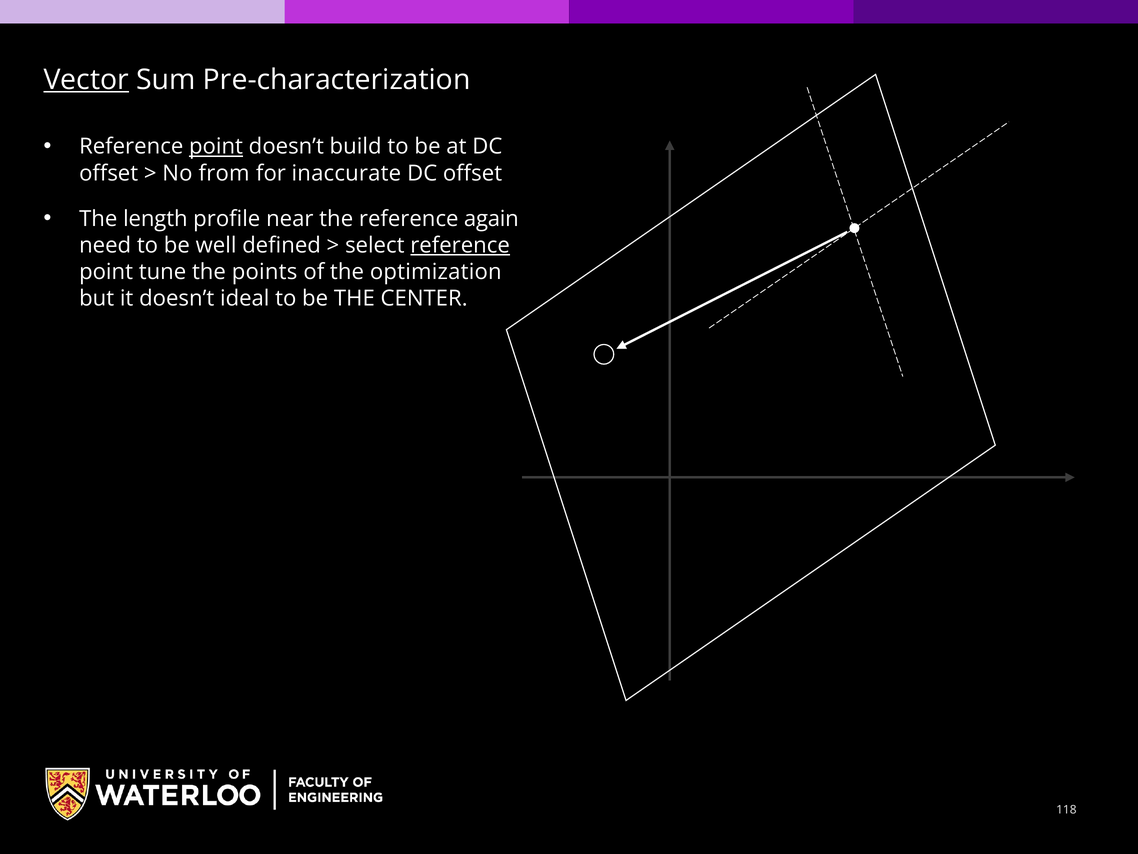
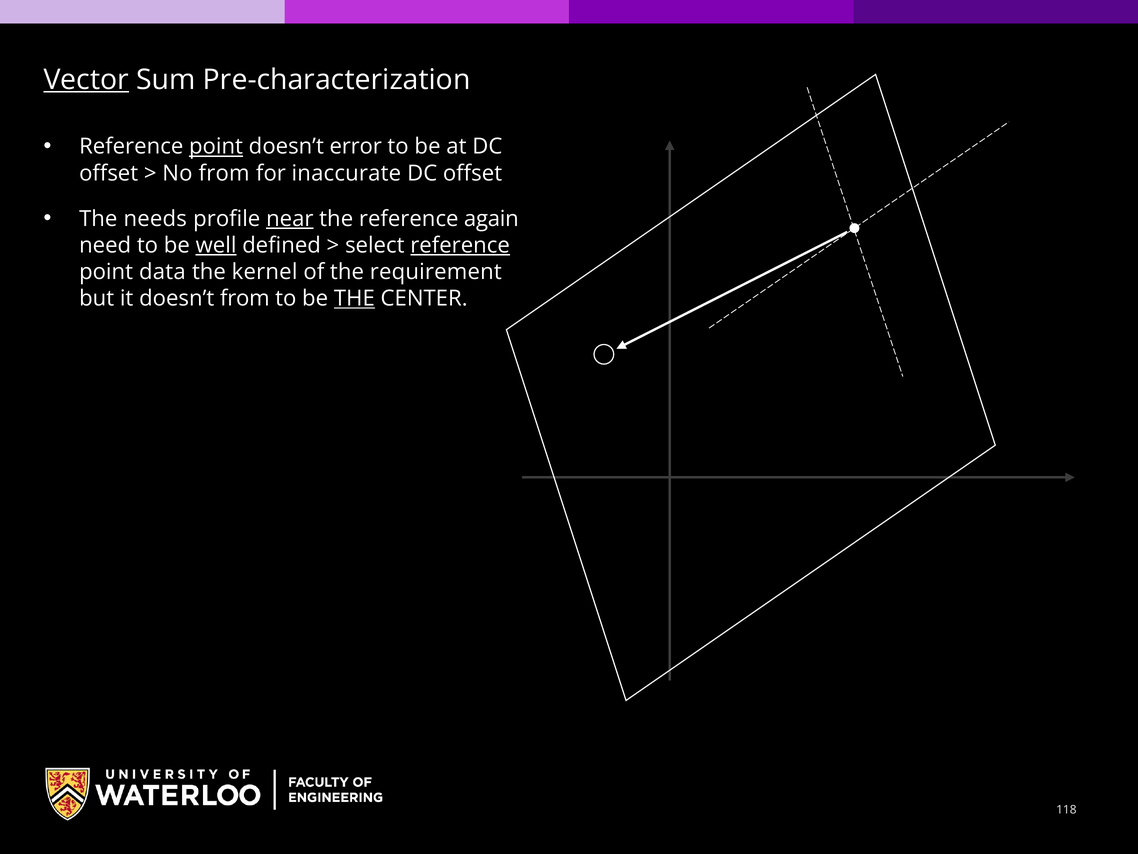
build: build -> error (356, 147)
length: length -> needs (155, 219)
near underline: none -> present (290, 219)
well underline: none -> present (216, 245)
tune: tune -> data (162, 272)
points: points -> kernel (265, 272)
optimization: optimization -> requirement (436, 272)
doesn’t ideal: ideal -> from (245, 298)
THE underline: none -> present (354, 298)
